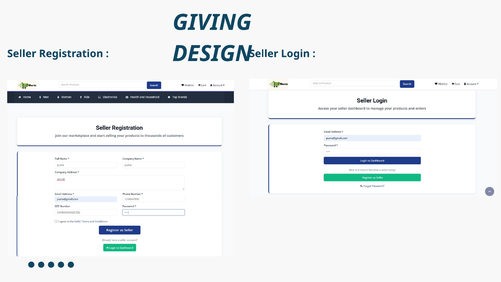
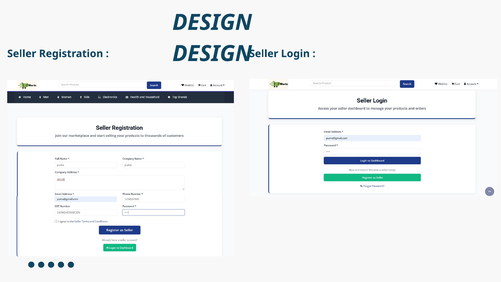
GIVING: GIVING -> DESIGN (212, 22)
